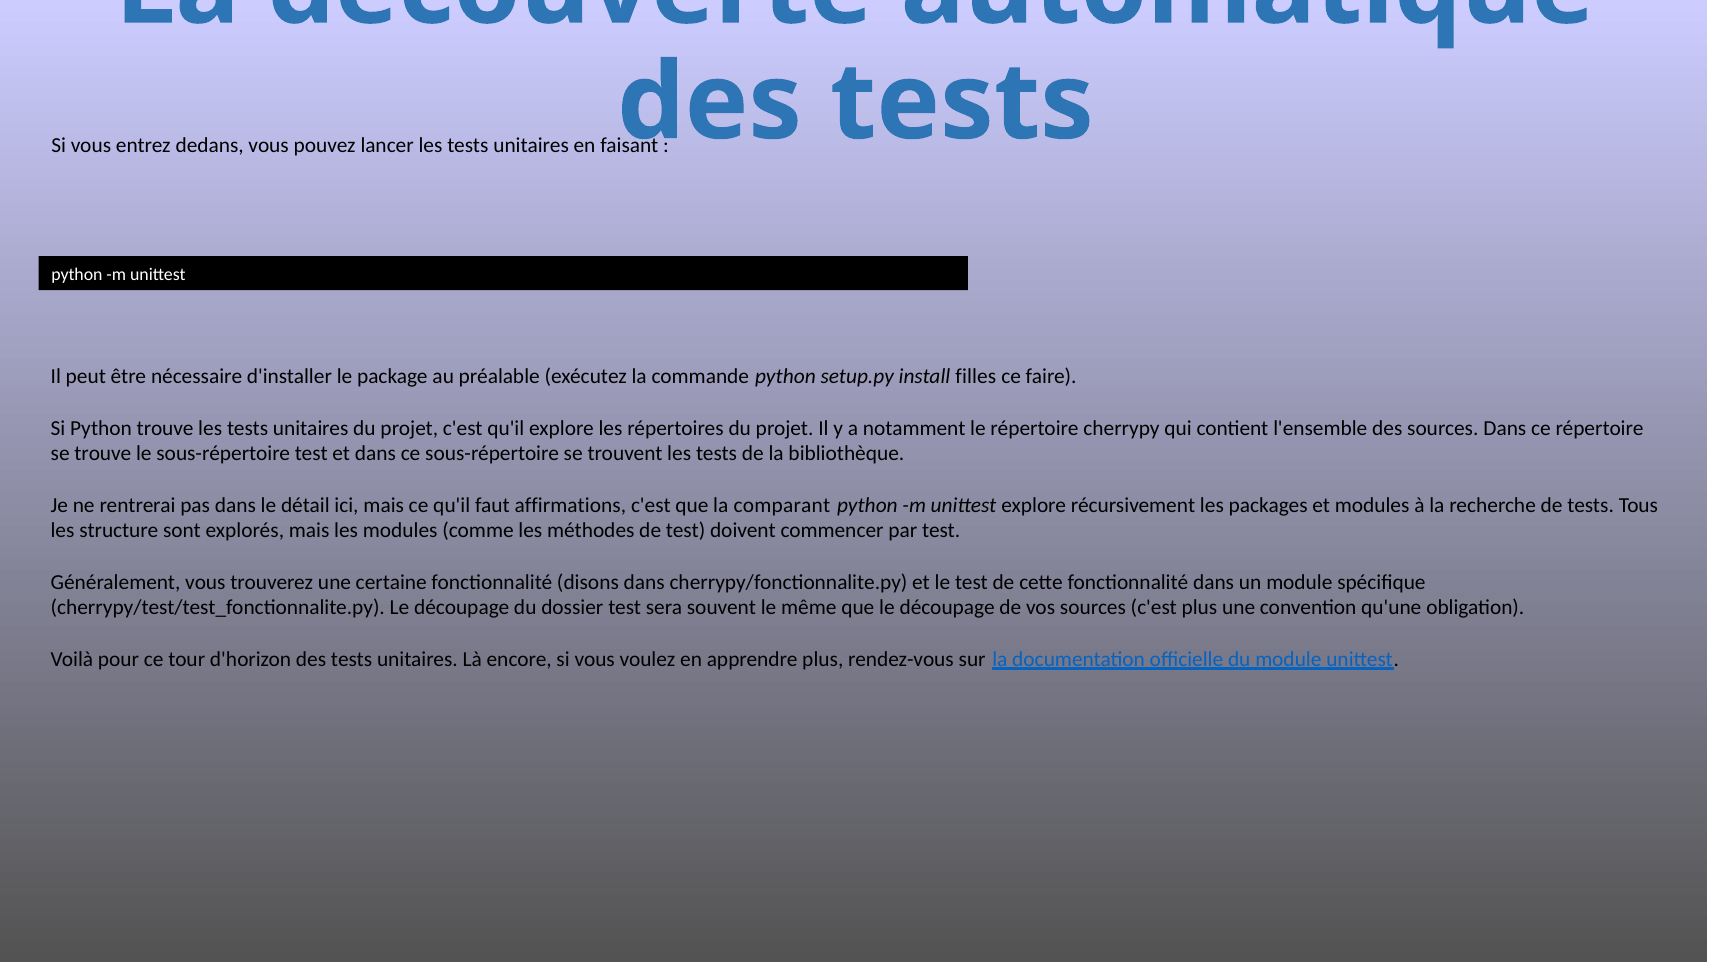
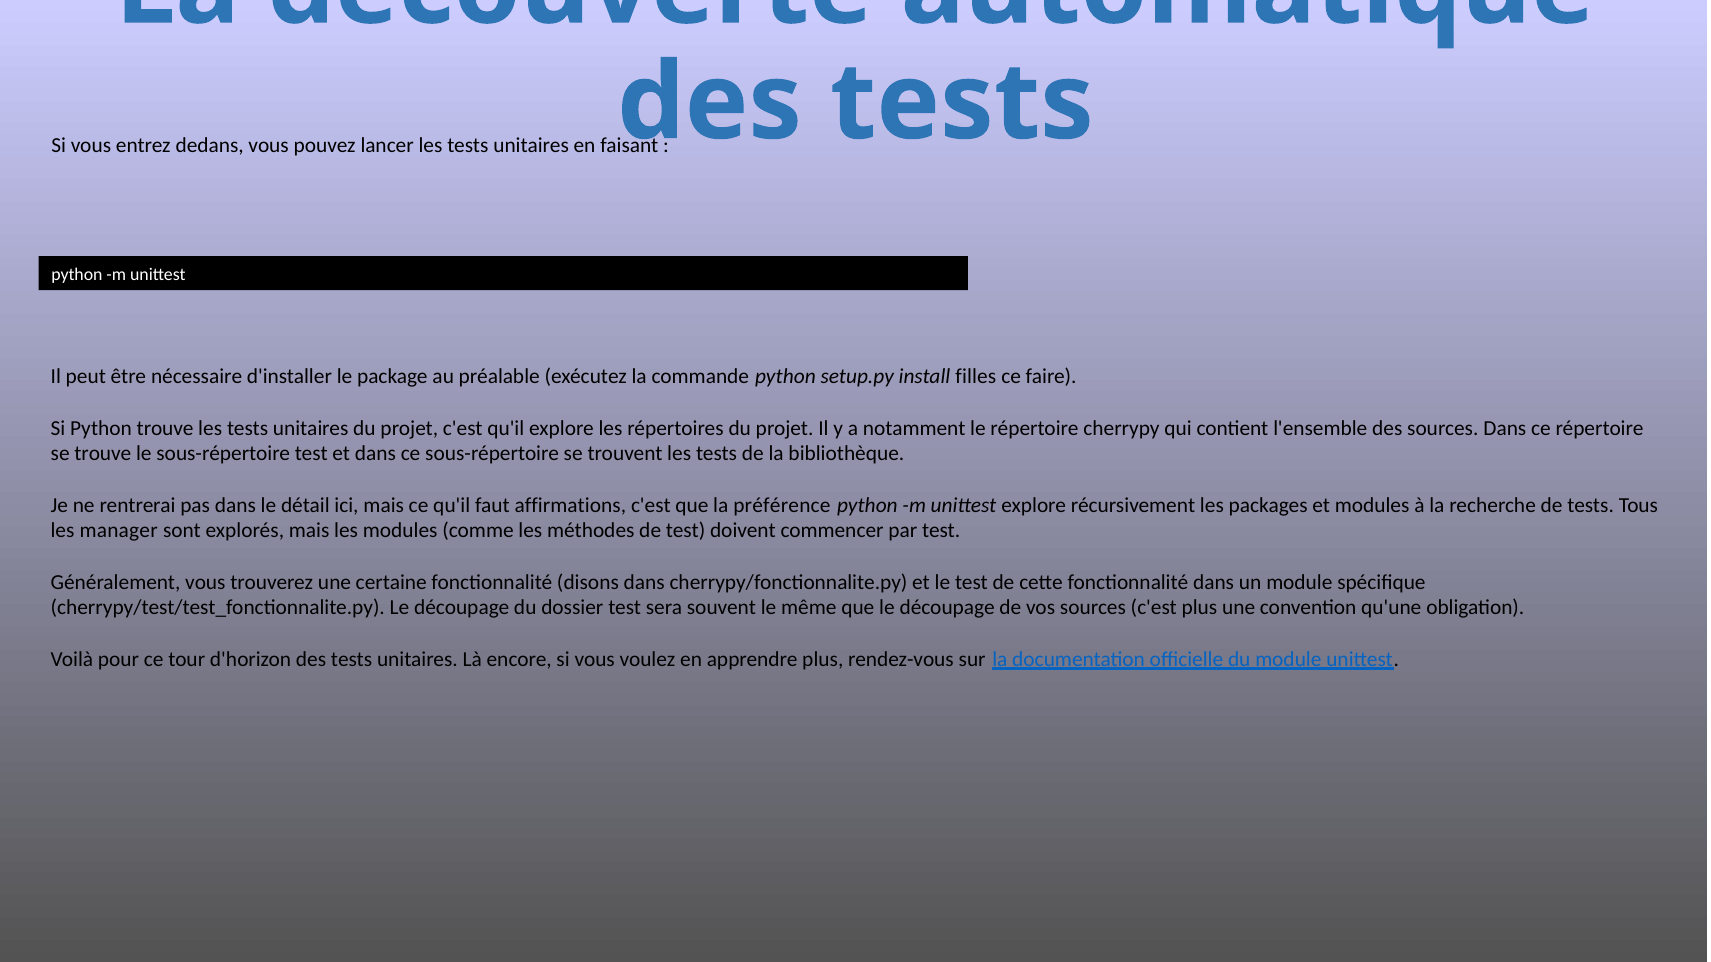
comparant: comparant -> préférence (782, 505)
structure: structure -> manager (119, 531)
